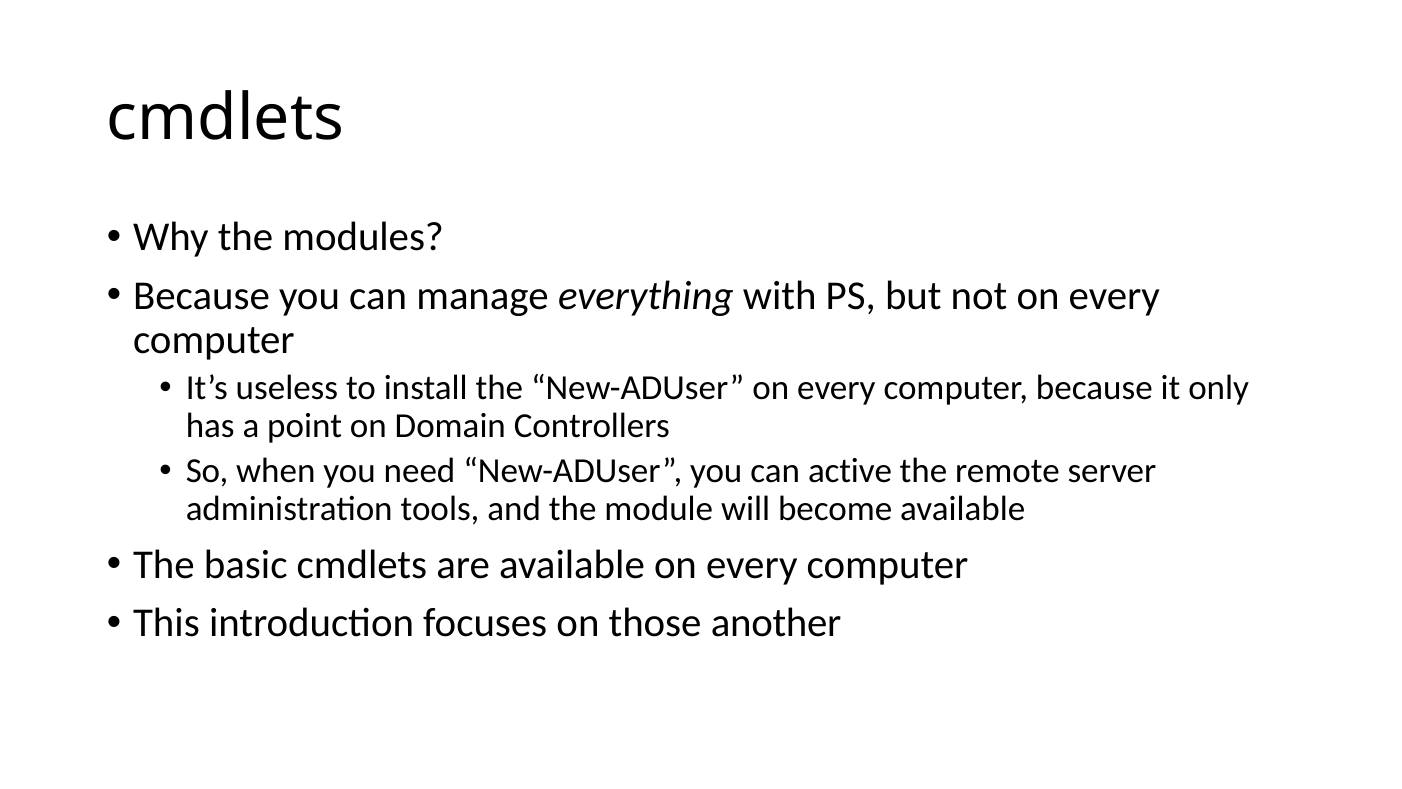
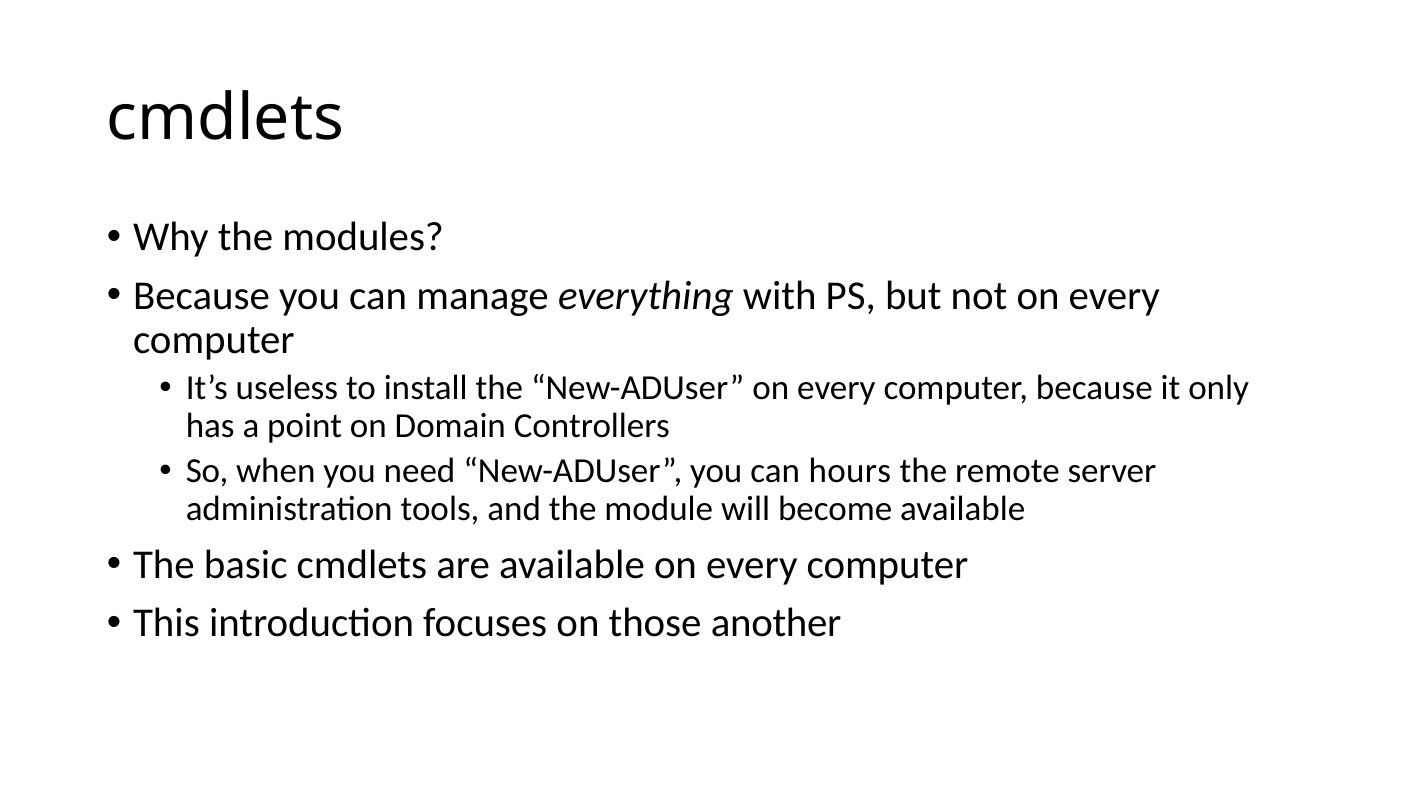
active: active -> hours (850, 471)
